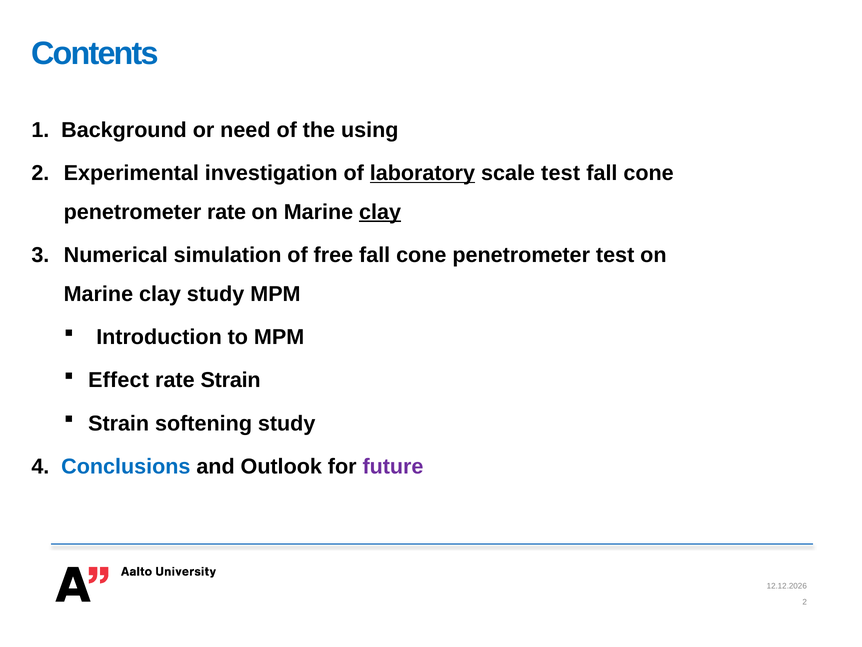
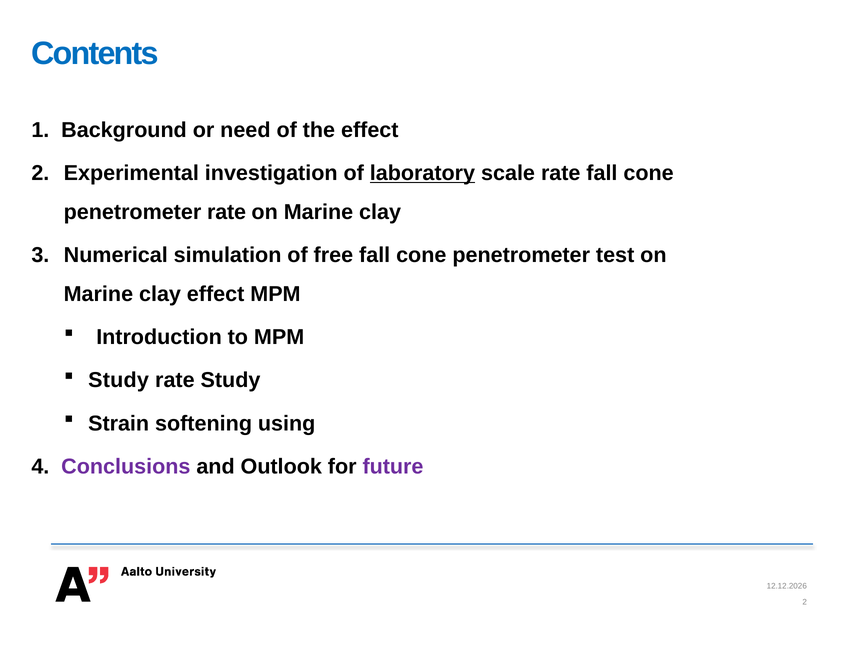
the using: using -> effect (370, 130)
scale test: test -> rate (561, 173)
clay underline: present -> none (380, 212)
clay study: study -> effect (216, 294)
Effect: Effect -> Study (119, 380)
rate Strain: Strain -> Study (230, 380)
softening study: study -> using (287, 423)
Conclusions colour: blue -> purple (126, 466)
